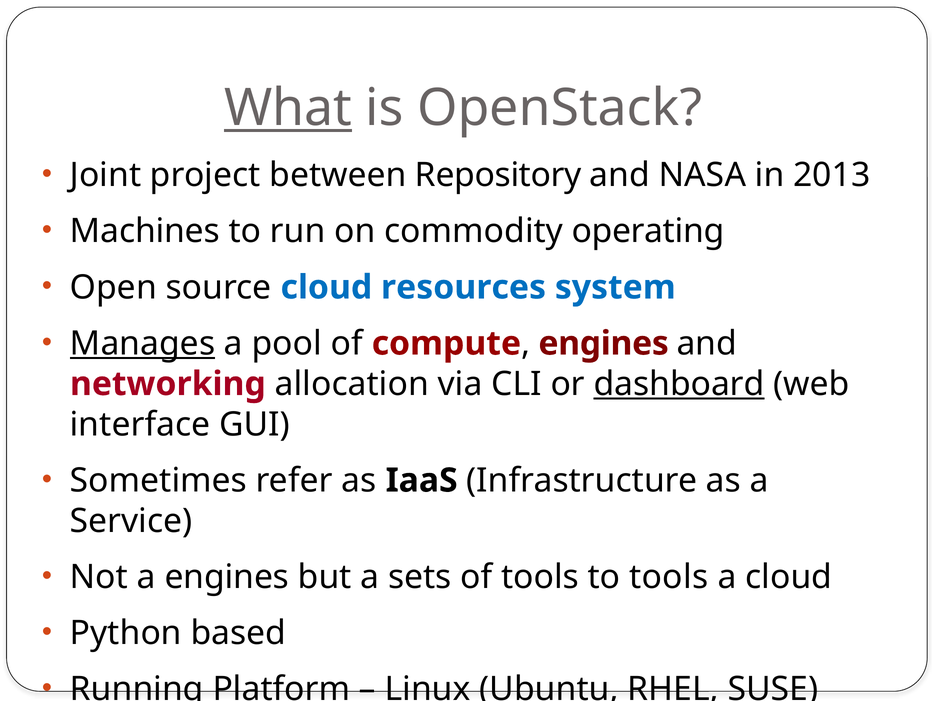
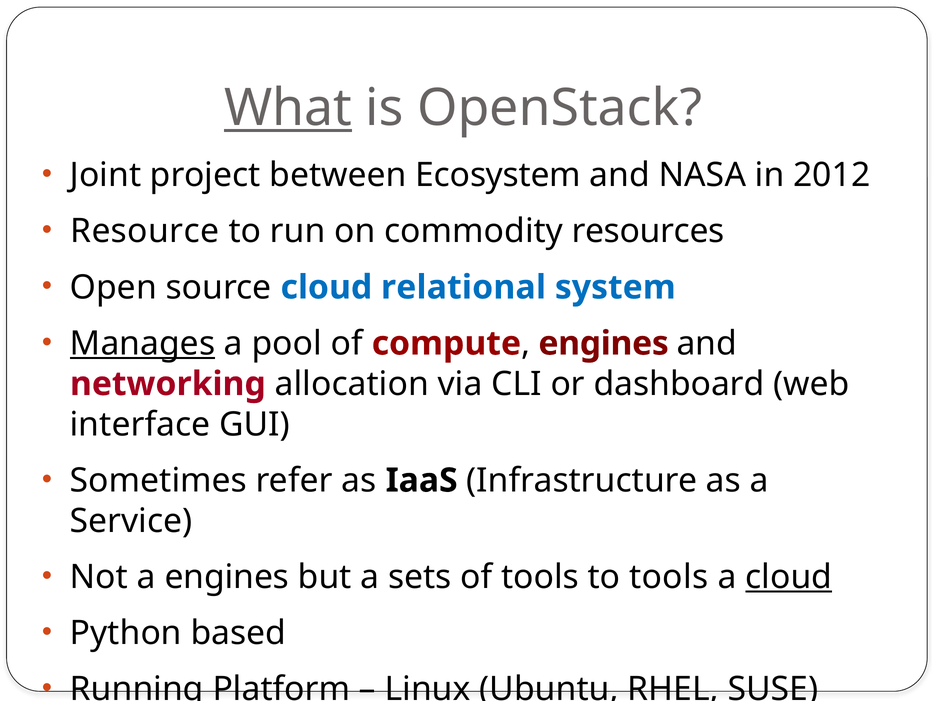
Repository: Repository -> Ecosystem (498, 175)
2013: 2013 -> 2012 (832, 175)
Machines: Machines -> Resource (145, 231)
operating: operating -> resources (648, 231)
resources: resources -> relational (463, 287)
dashboard underline: present -> none (679, 384)
cloud underline: none -> present (789, 577)
